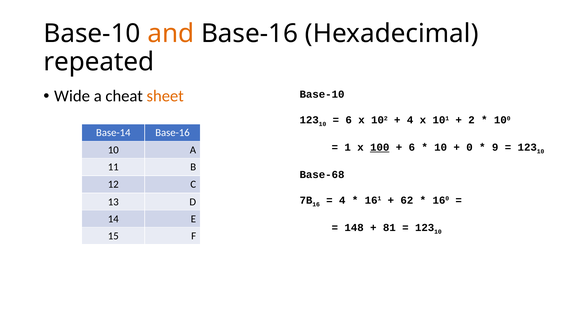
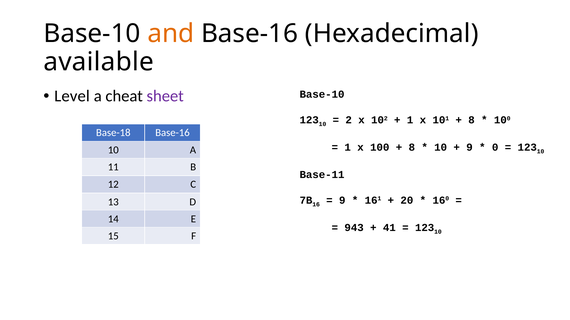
repeated: repeated -> available (99, 62)
Wide: Wide -> Level (72, 96)
sheet colour: orange -> purple (165, 96)
6: 6 -> 2 (349, 120)
4: 4 -> 1 (410, 120)
2: 2 -> 8 (471, 120)
Base-14: Base-14 -> Base-18 (113, 133)
100 underline: present -> none (380, 148)
6: 6 -> 8 (412, 148)
0: 0 -> 9 (470, 148)
9: 9 -> 0 (495, 148)
Base-68: Base-68 -> Base-11 (322, 175)
4: 4 -> 9 (342, 201)
62: 62 -> 20 (407, 201)
148: 148 -> 943 (354, 228)
81: 81 -> 41 (389, 228)
